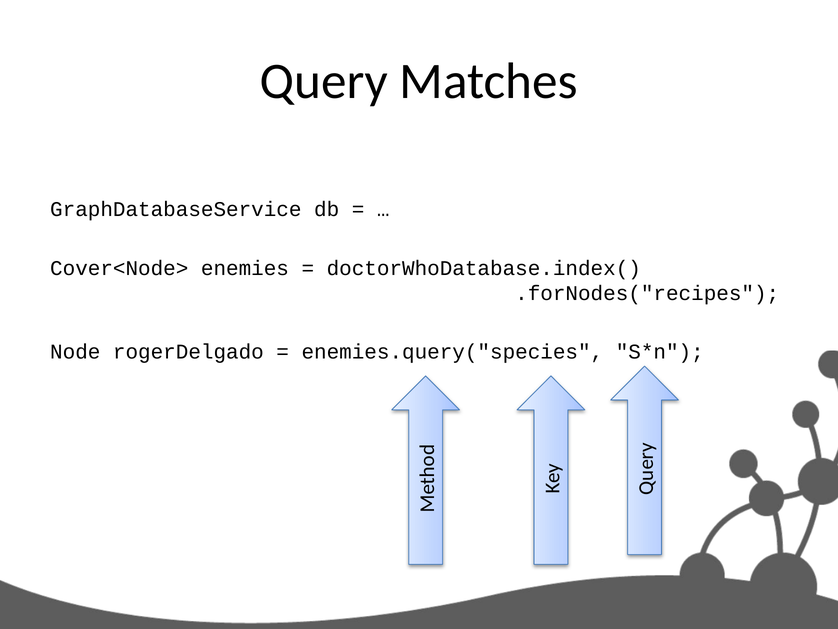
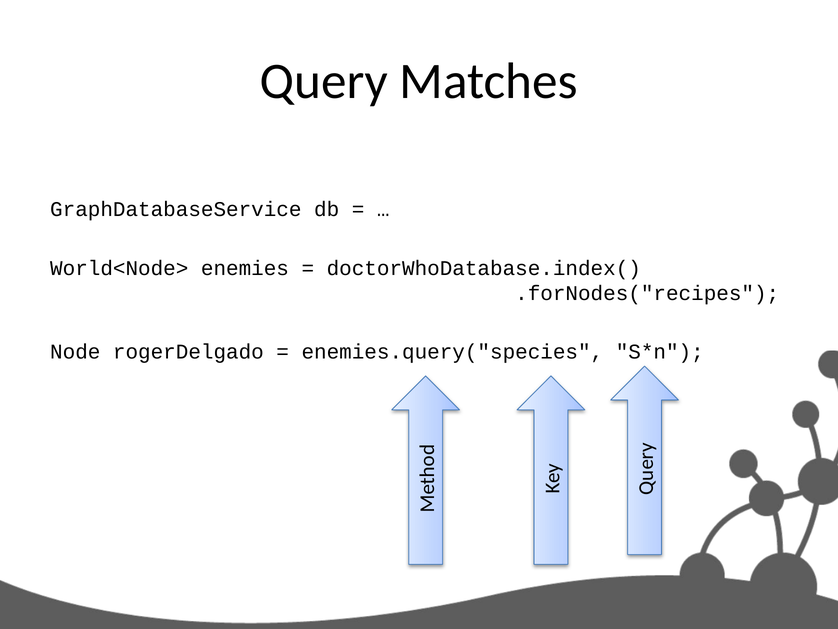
Cover<Node>: Cover<Node> -> World<Node> (119, 268)
